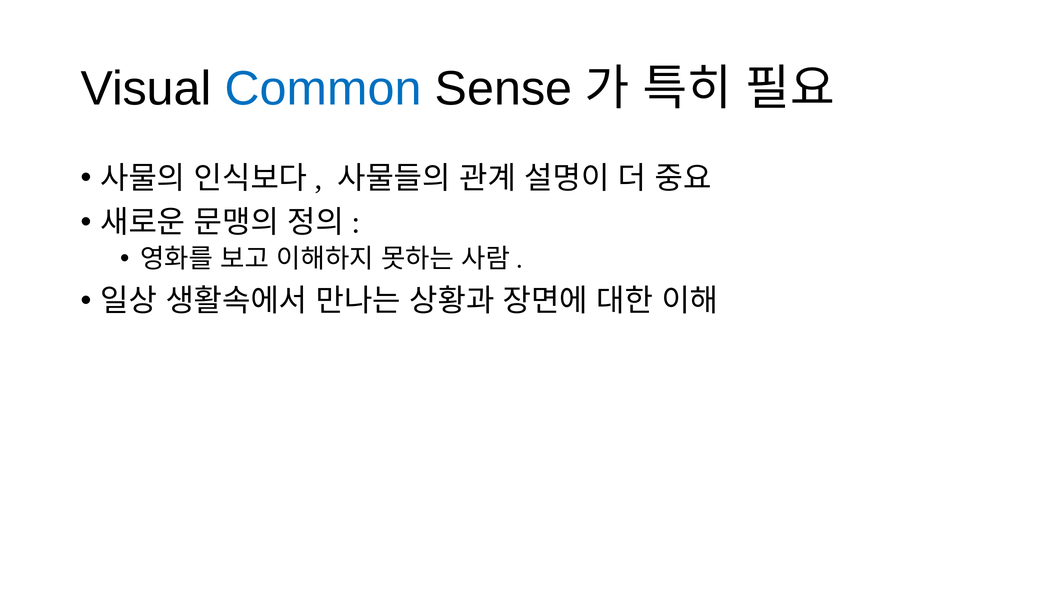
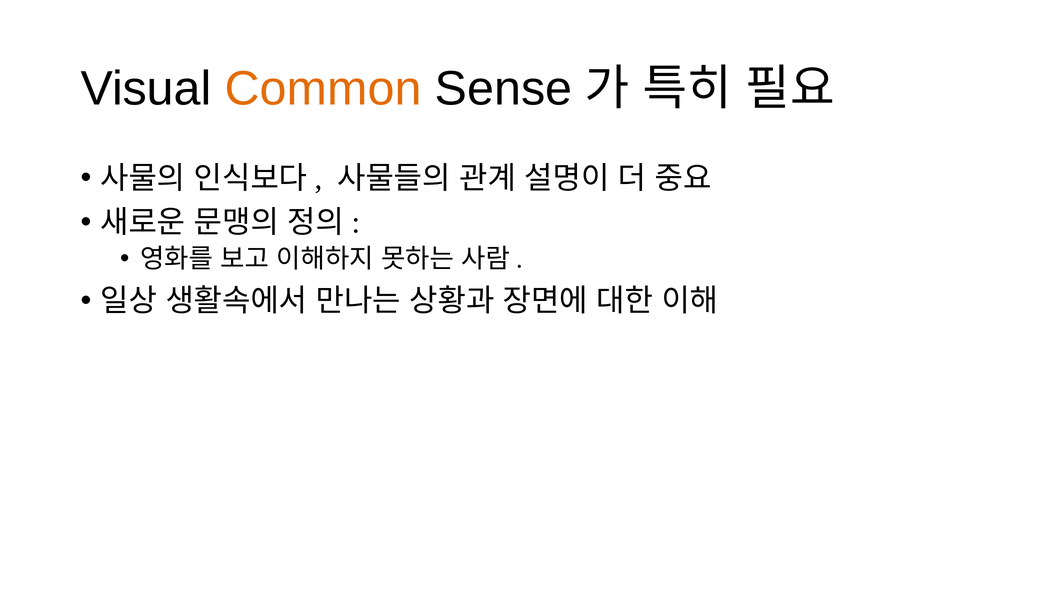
Common colour: blue -> orange (323, 89)
